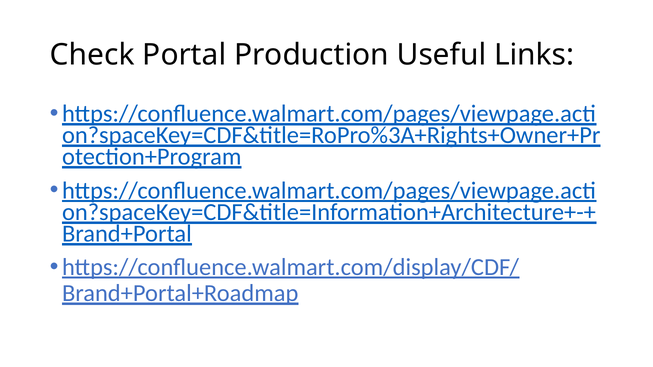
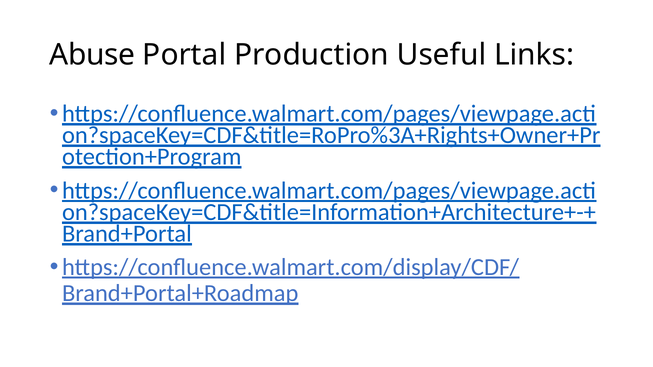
Check: Check -> Abuse (92, 55)
